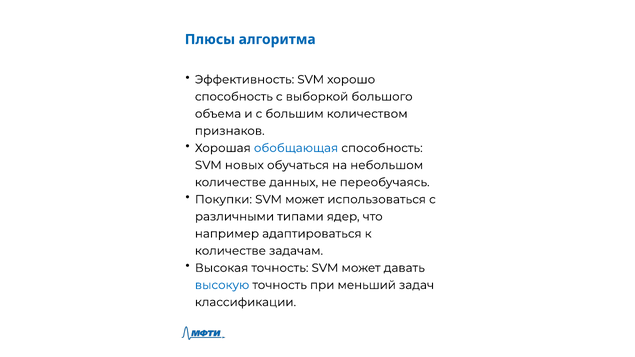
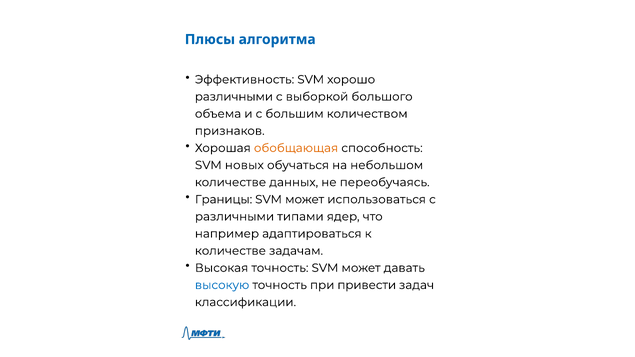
способность: способность -> различными (234, 97)
обобщающая colour: blue -> orange (296, 148)
Покупки: Покупки -> Границы (224, 200)
меньший: меньший -> привести (367, 285)
